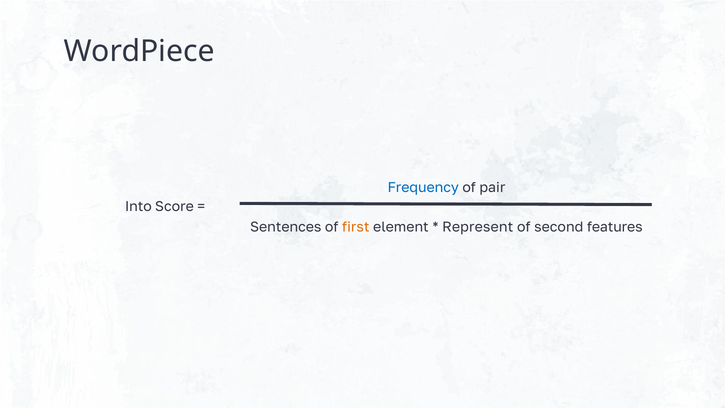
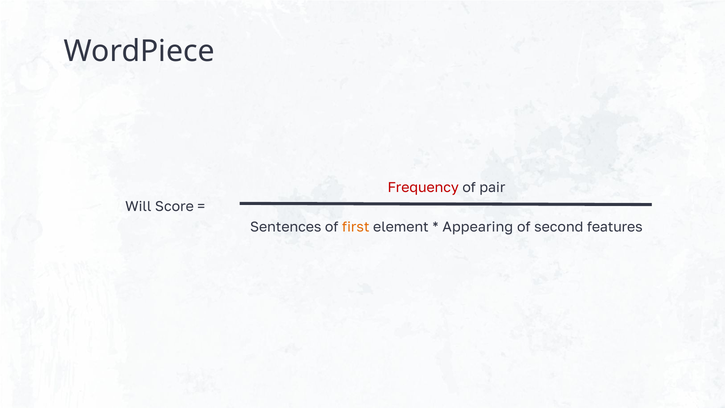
Frequency colour: blue -> red (423, 188)
Into: Into -> Will (138, 207)
Represent: Represent -> Appearing (478, 227)
